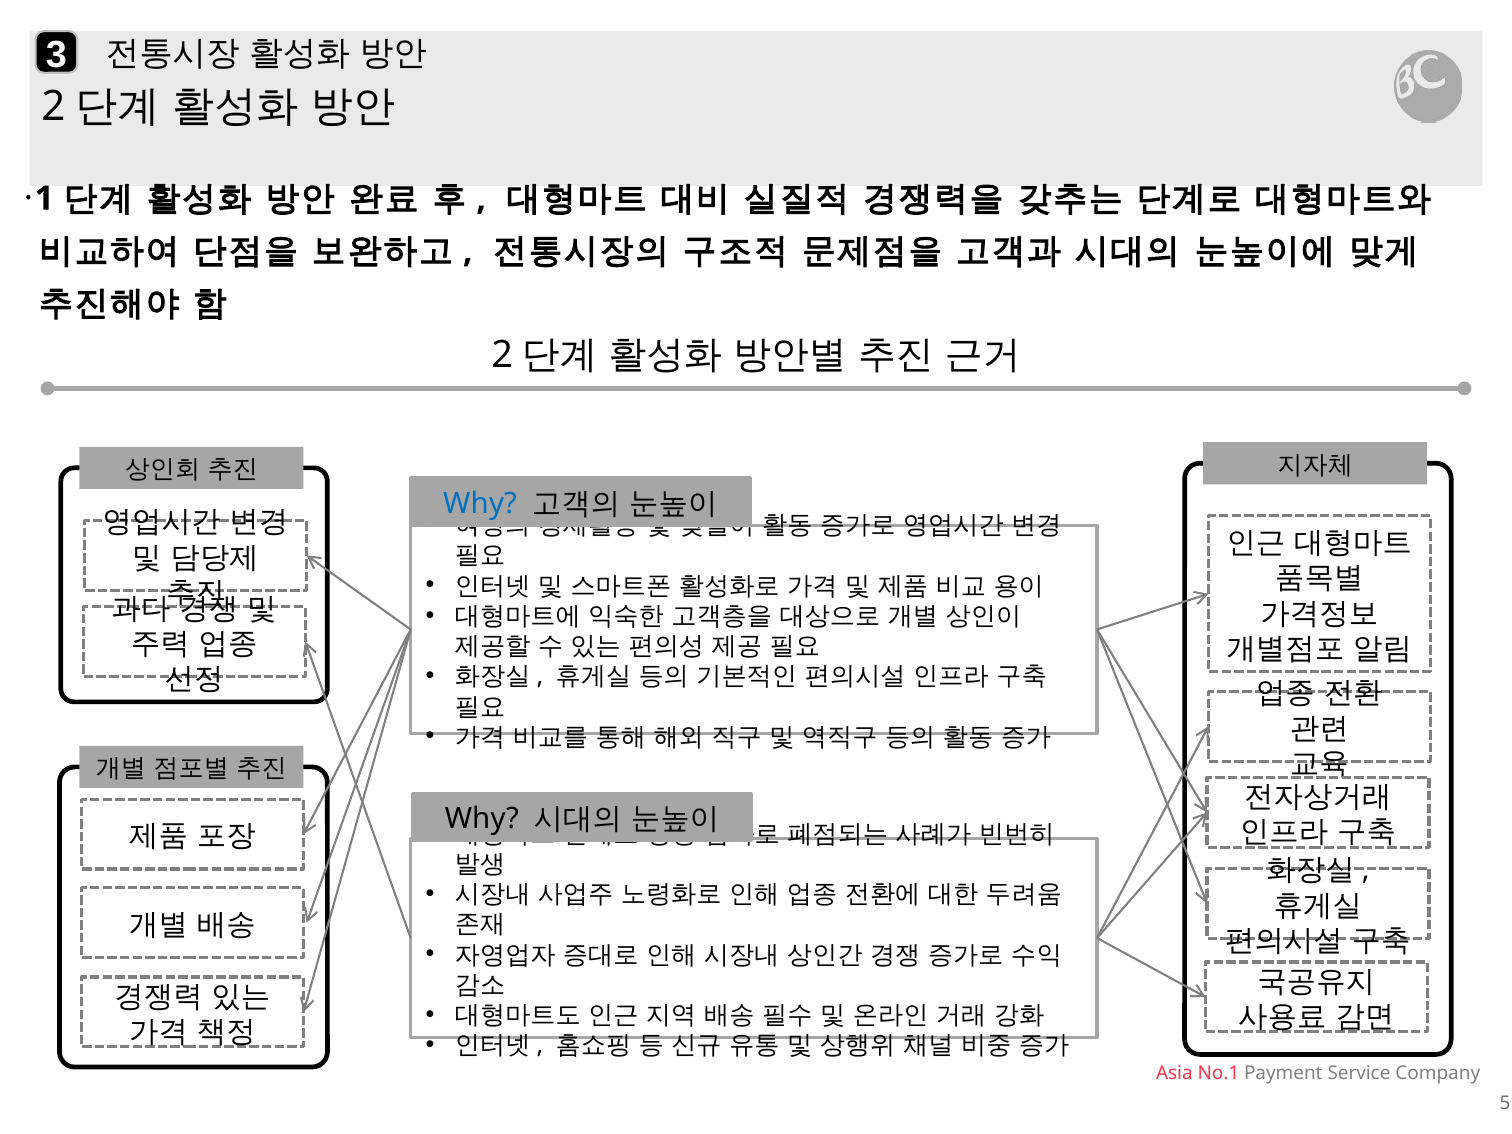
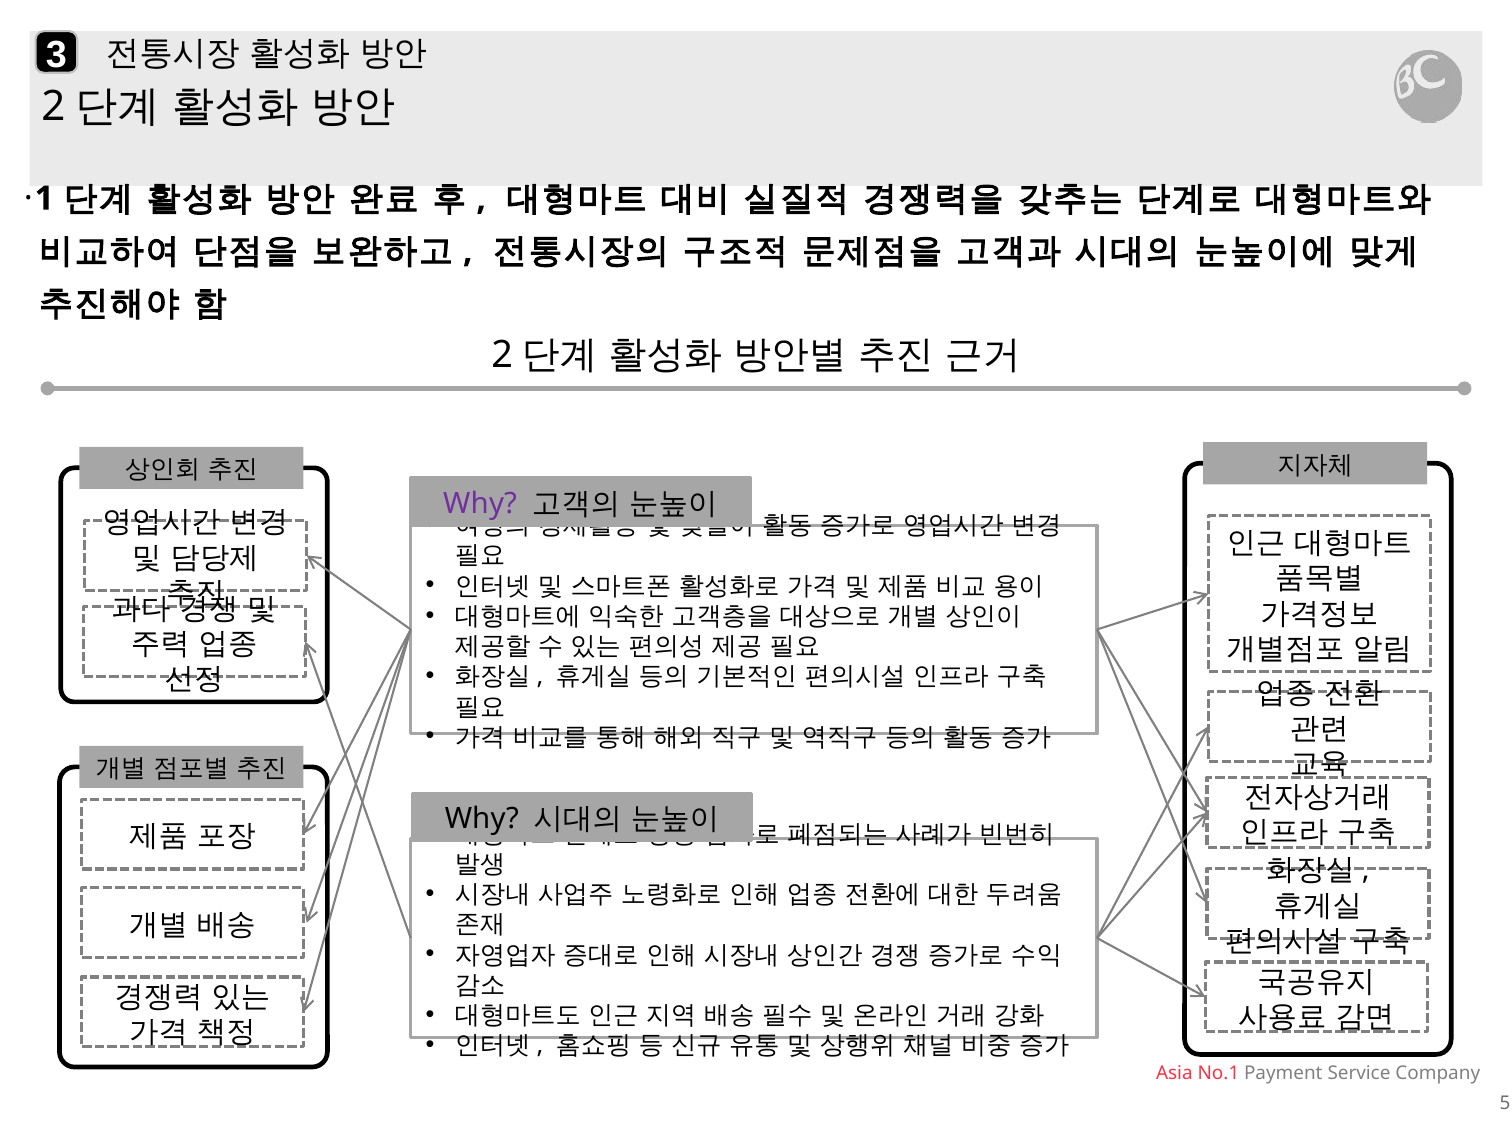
Why colour: blue -> purple (480, 503)
